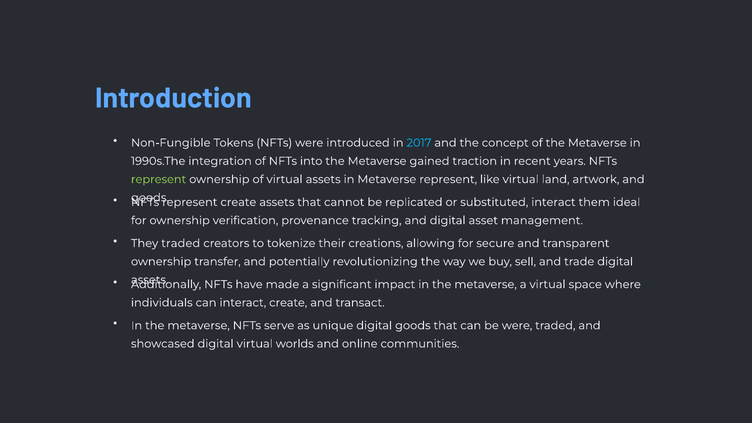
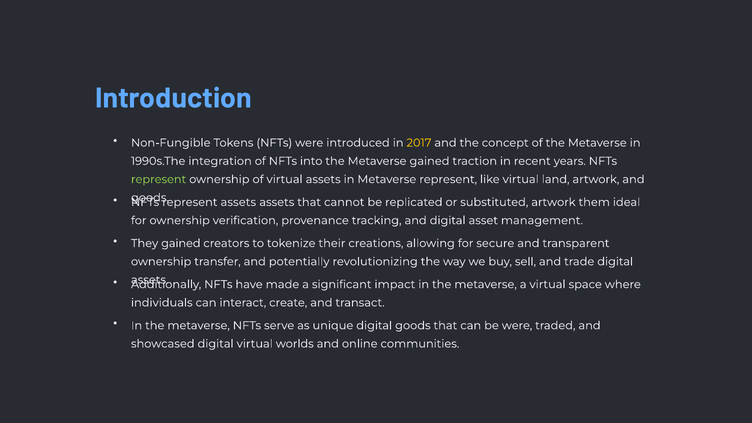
2017 colour: light blue -> yellow (419, 143)
represent create: create -> assets (238, 202)
substituted interact: interact -> artwork (553, 202)
They traded: traded -> gained (181, 243)
